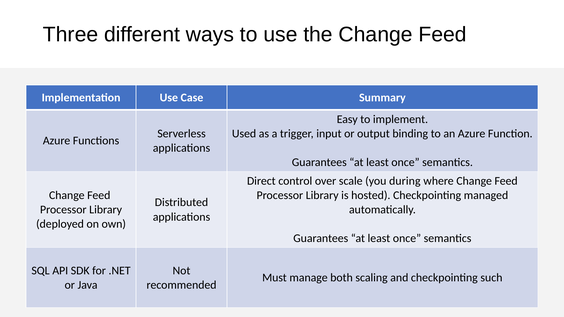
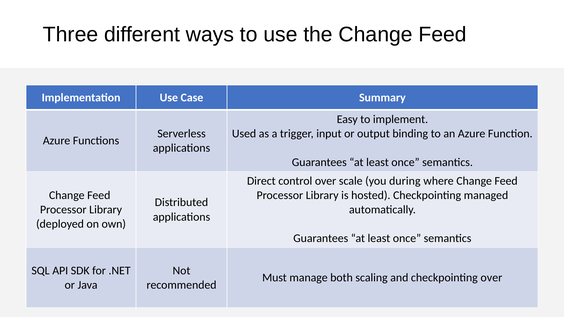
checkpointing such: such -> over (491, 278)
